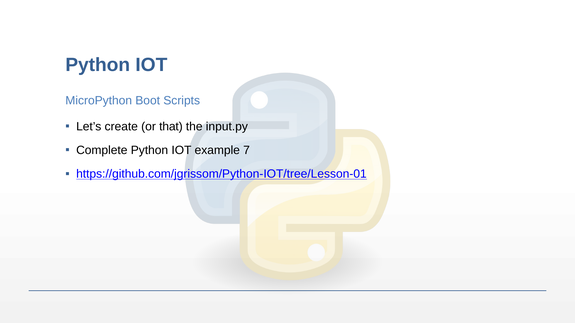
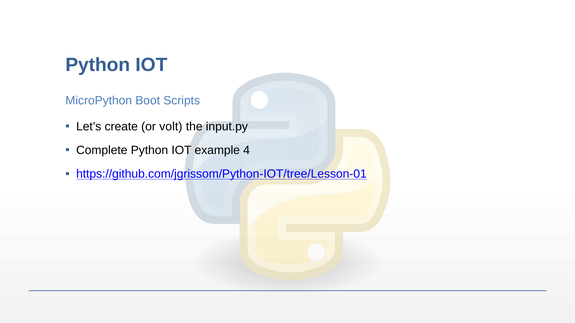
that: that -> volt (171, 127)
7: 7 -> 4 (247, 150)
